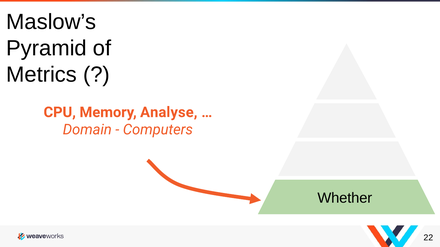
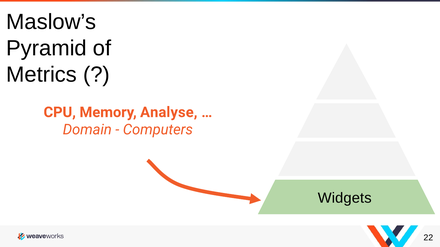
Whether: Whether -> Widgets (345, 198)
